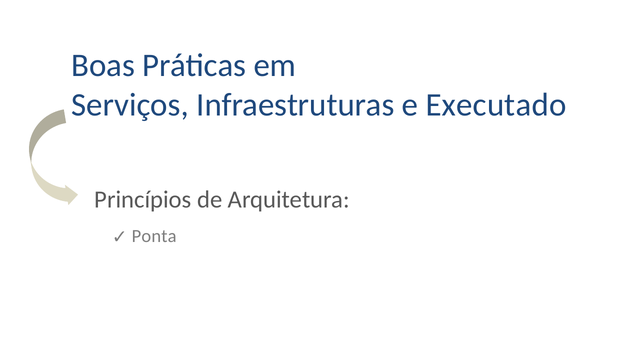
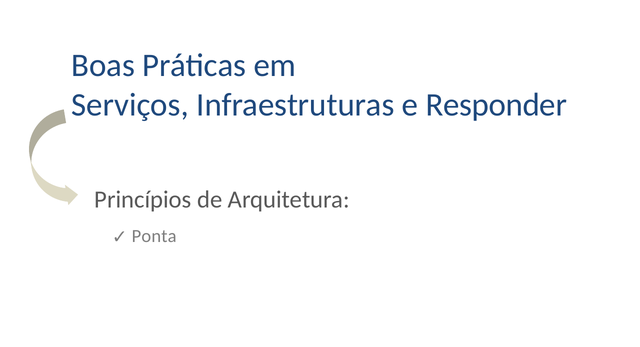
Executado: Executado -> Responder (496, 105)
